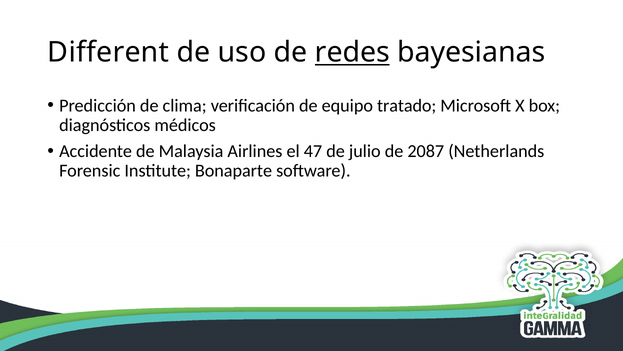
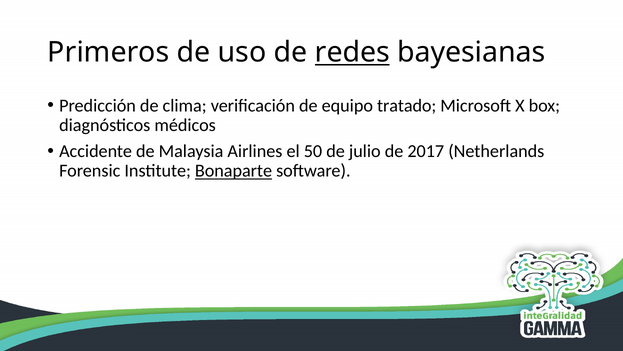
Different: Different -> Primeros (108, 52)
47: 47 -> 50 (313, 151)
2087: 2087 -> 2017 (426, 151)
Bonaparte underline: none -> present (234, 171)
